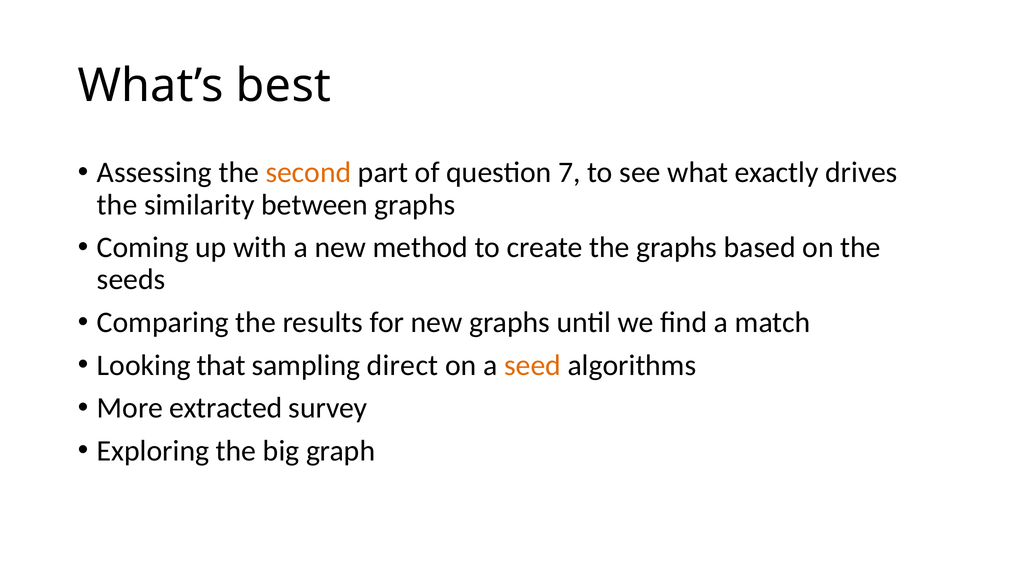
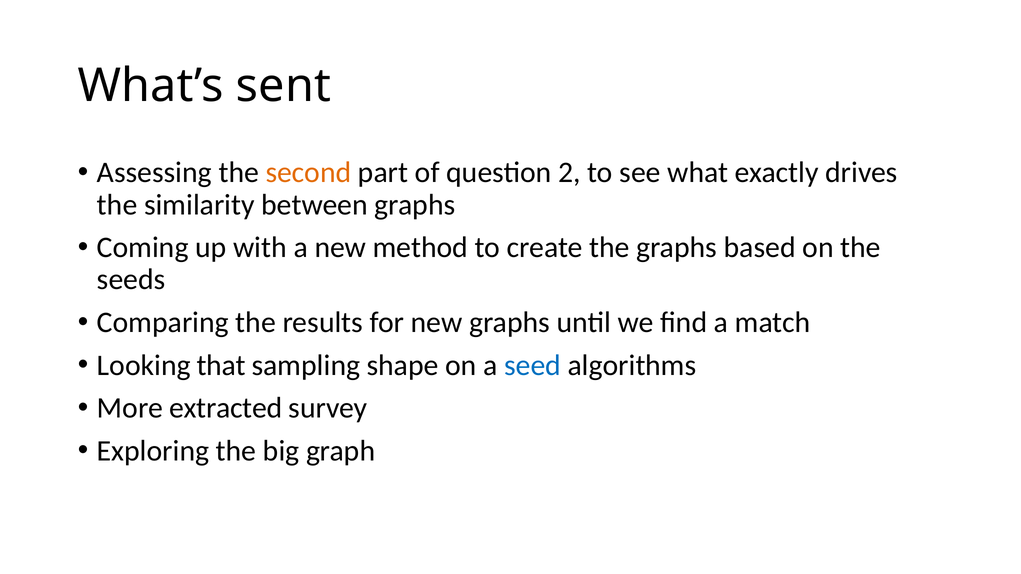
best: best -> sent (283, 86)
7: 7 -> 2 (569, 173)
direct: direct -> shape (403, 365)
seed colour: orange -> blue (533, 365)
